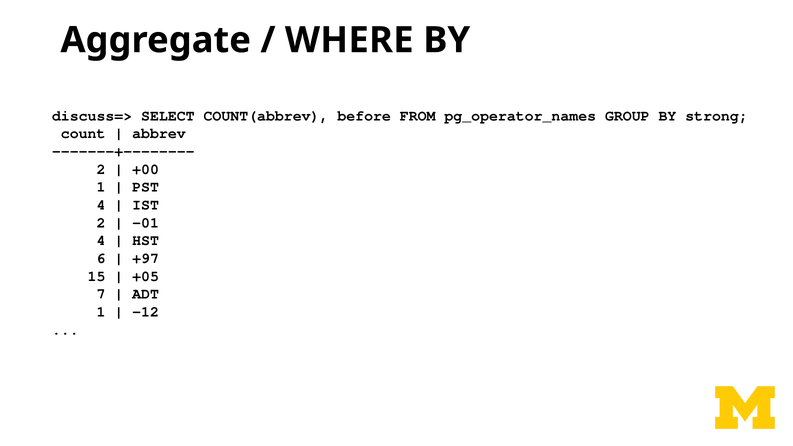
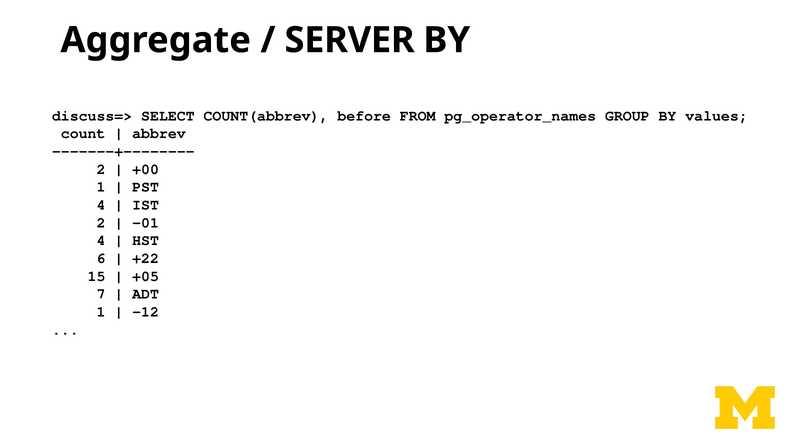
WHERE: WHERE -> SERVER (350, 40)
strong: strong -> values (717, 116)
+97: +97 -> +22 (146, 258)
